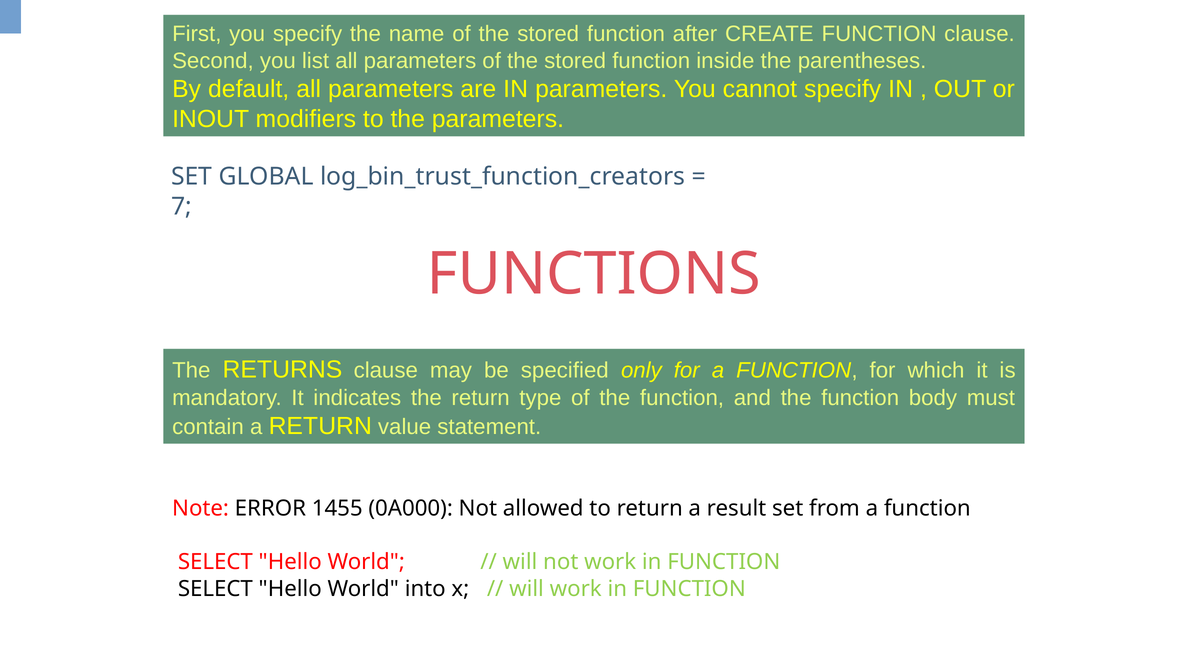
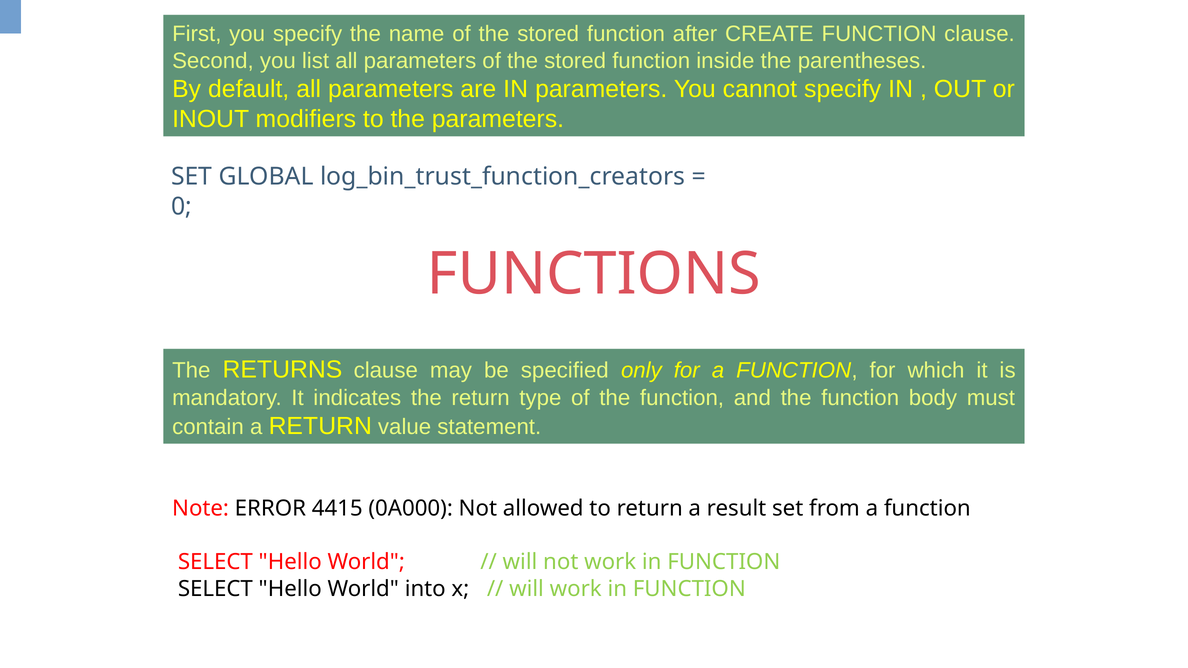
7: 7 -> 0 (182, 207)
1455: 1455 -> 4415 (337, 509)
